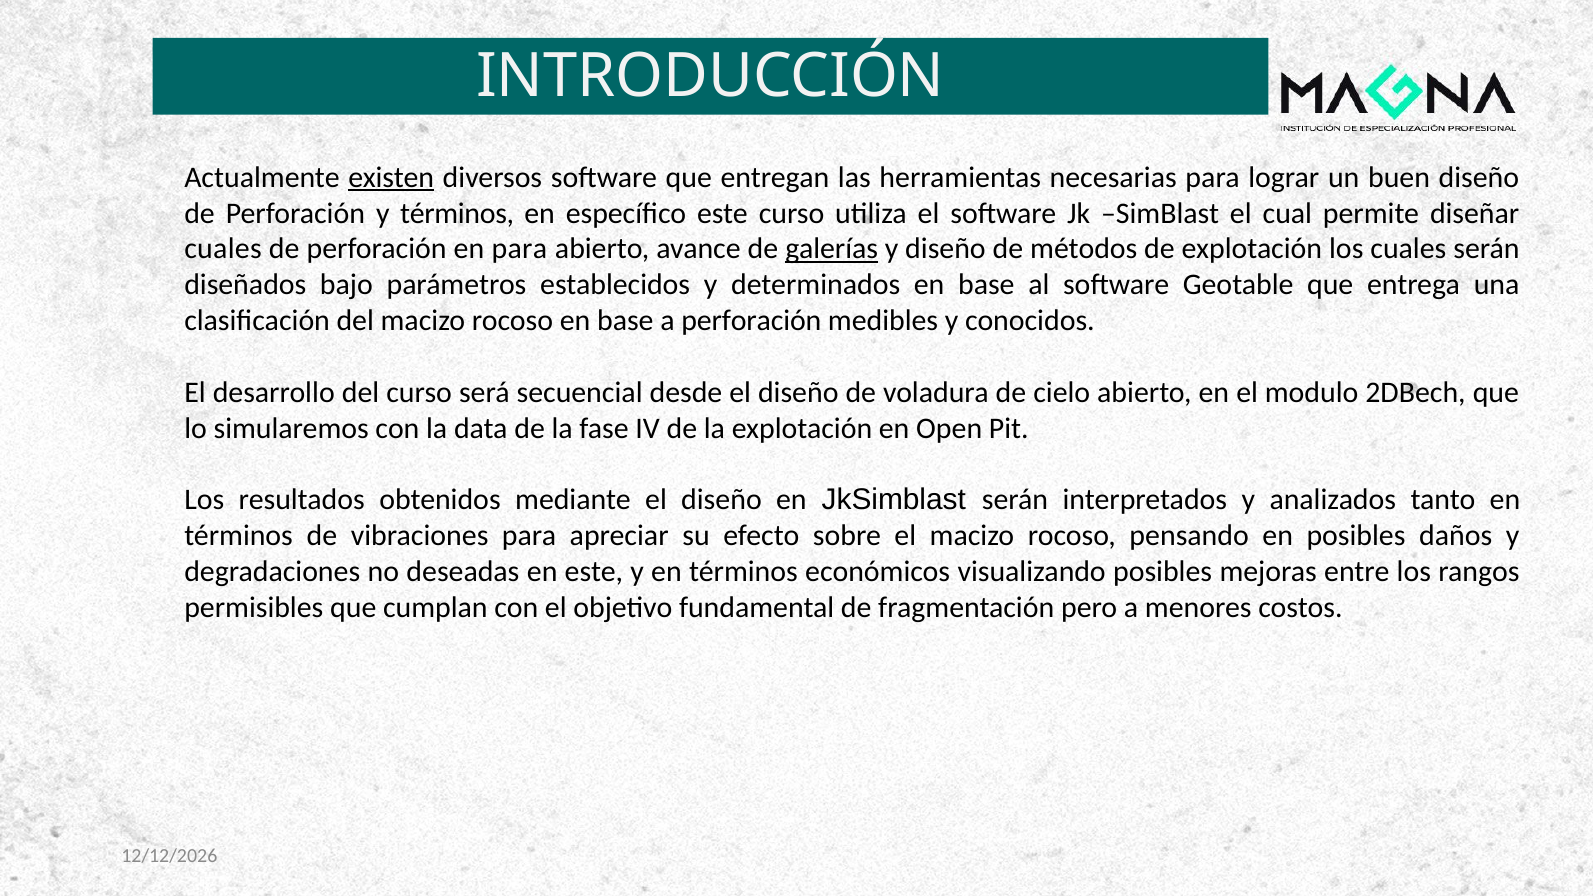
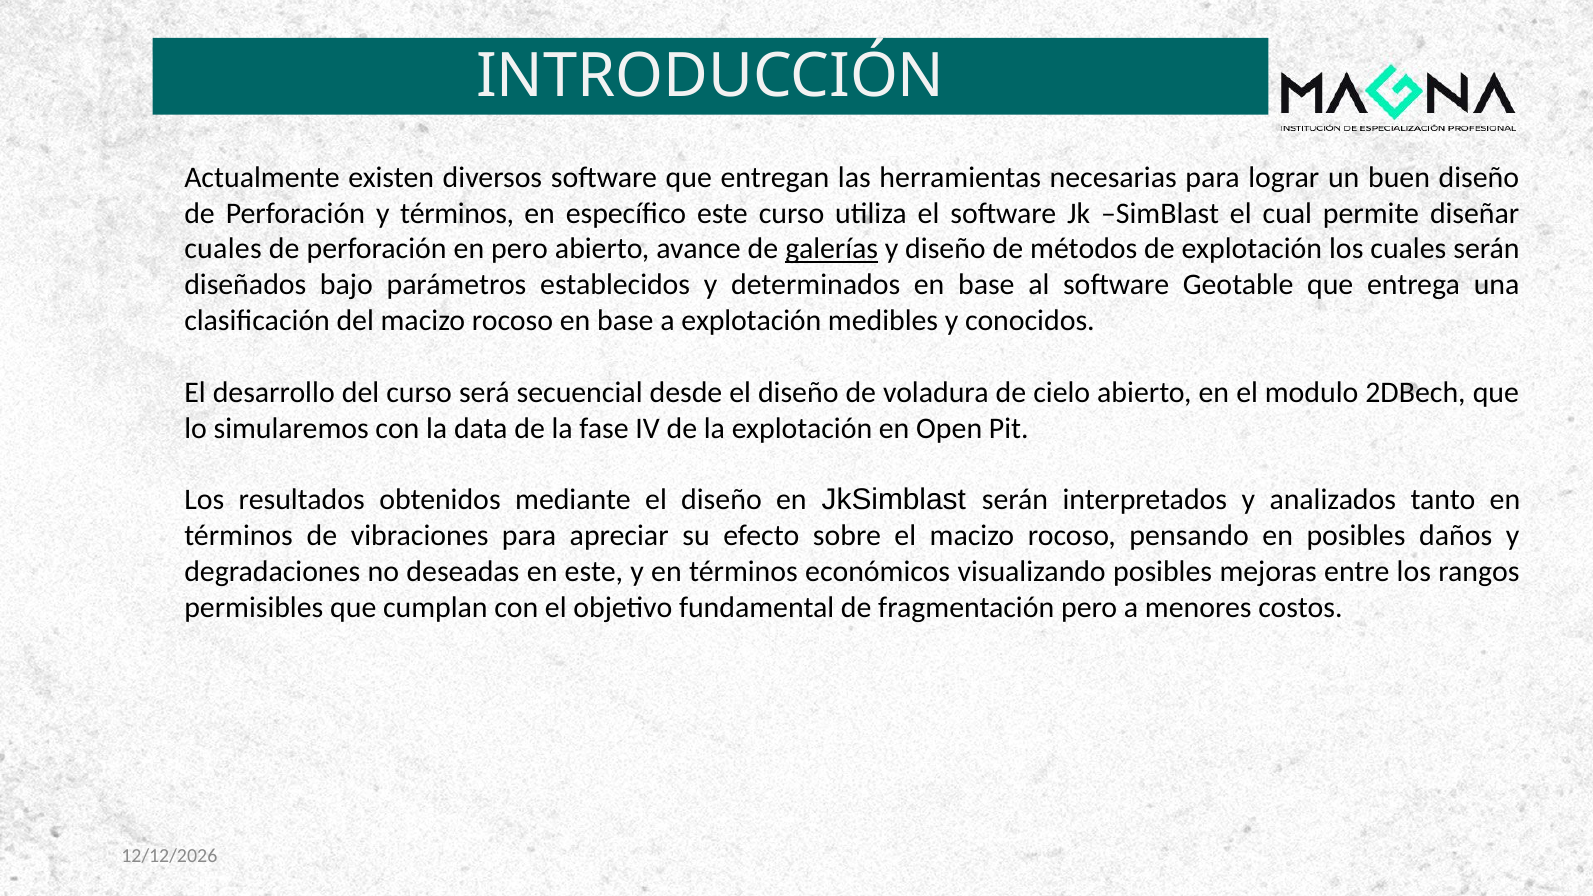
existen underline: present -> none (391, 177)
en para: para -> pero (520, 249)
a perforación: perforación -> explotación (751, 321)
